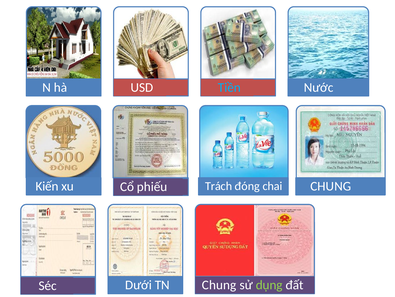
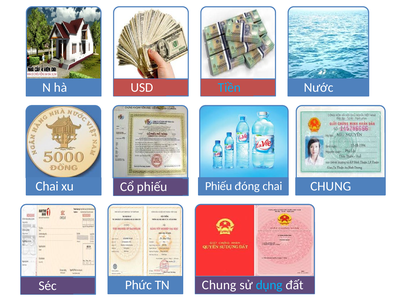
Kiến: Kiến -> Chai (47, 186)
Trách: Trách -> Phiếu (219, 186)
Dưới: Dưới -> Phức (139, 284)
dụng colour: light green -> light blue (269, 284)
